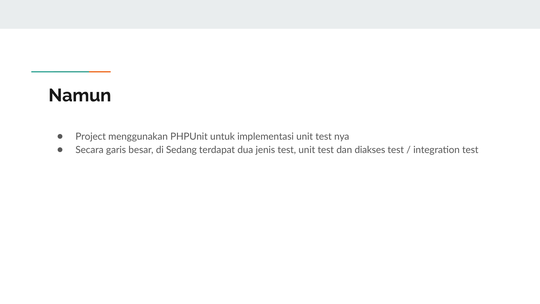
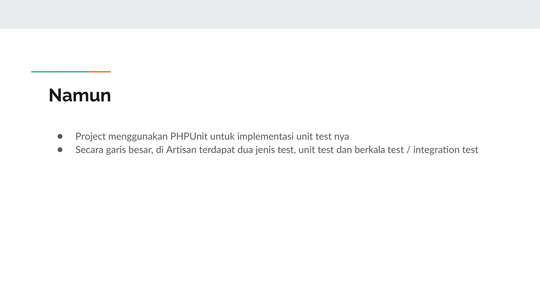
Sedang: Sedang -> Artisan (181, 150)
diakses: diakses -> berkala (370, 150)
